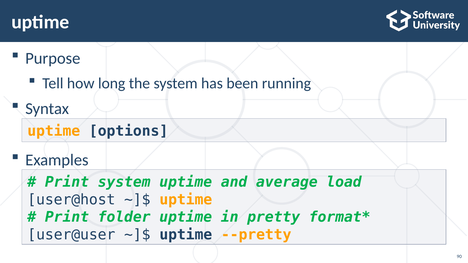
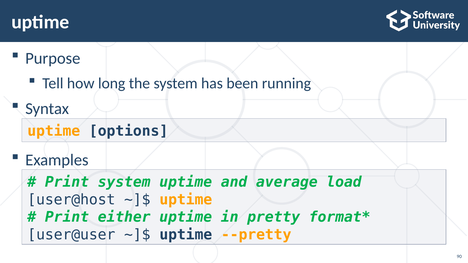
folder: folder -> either (124, 217)
